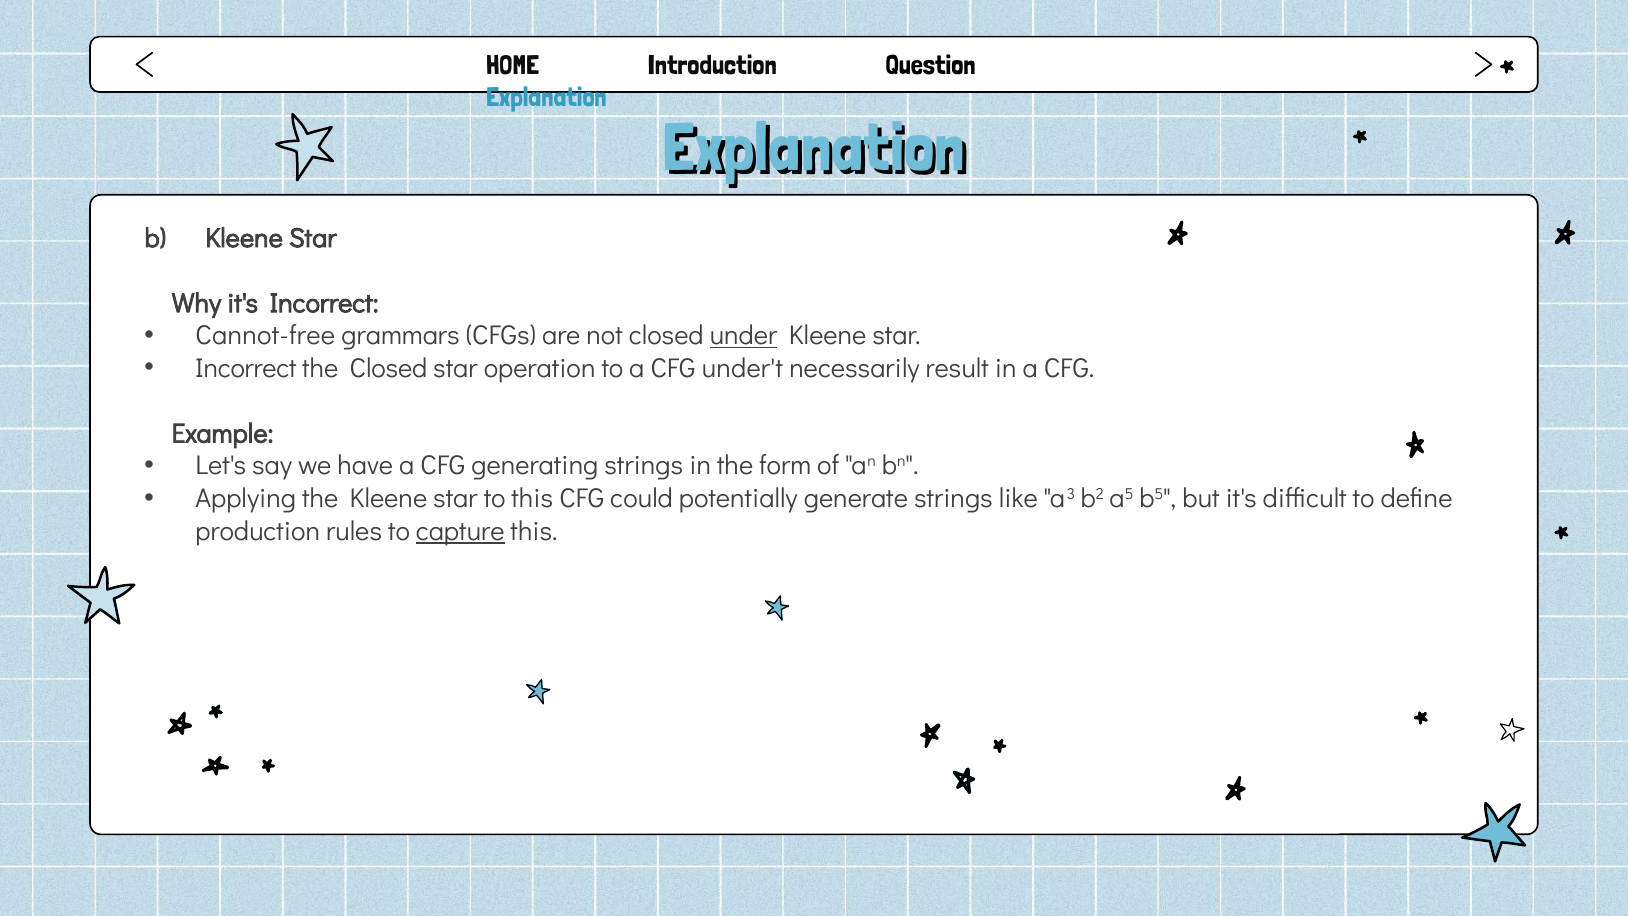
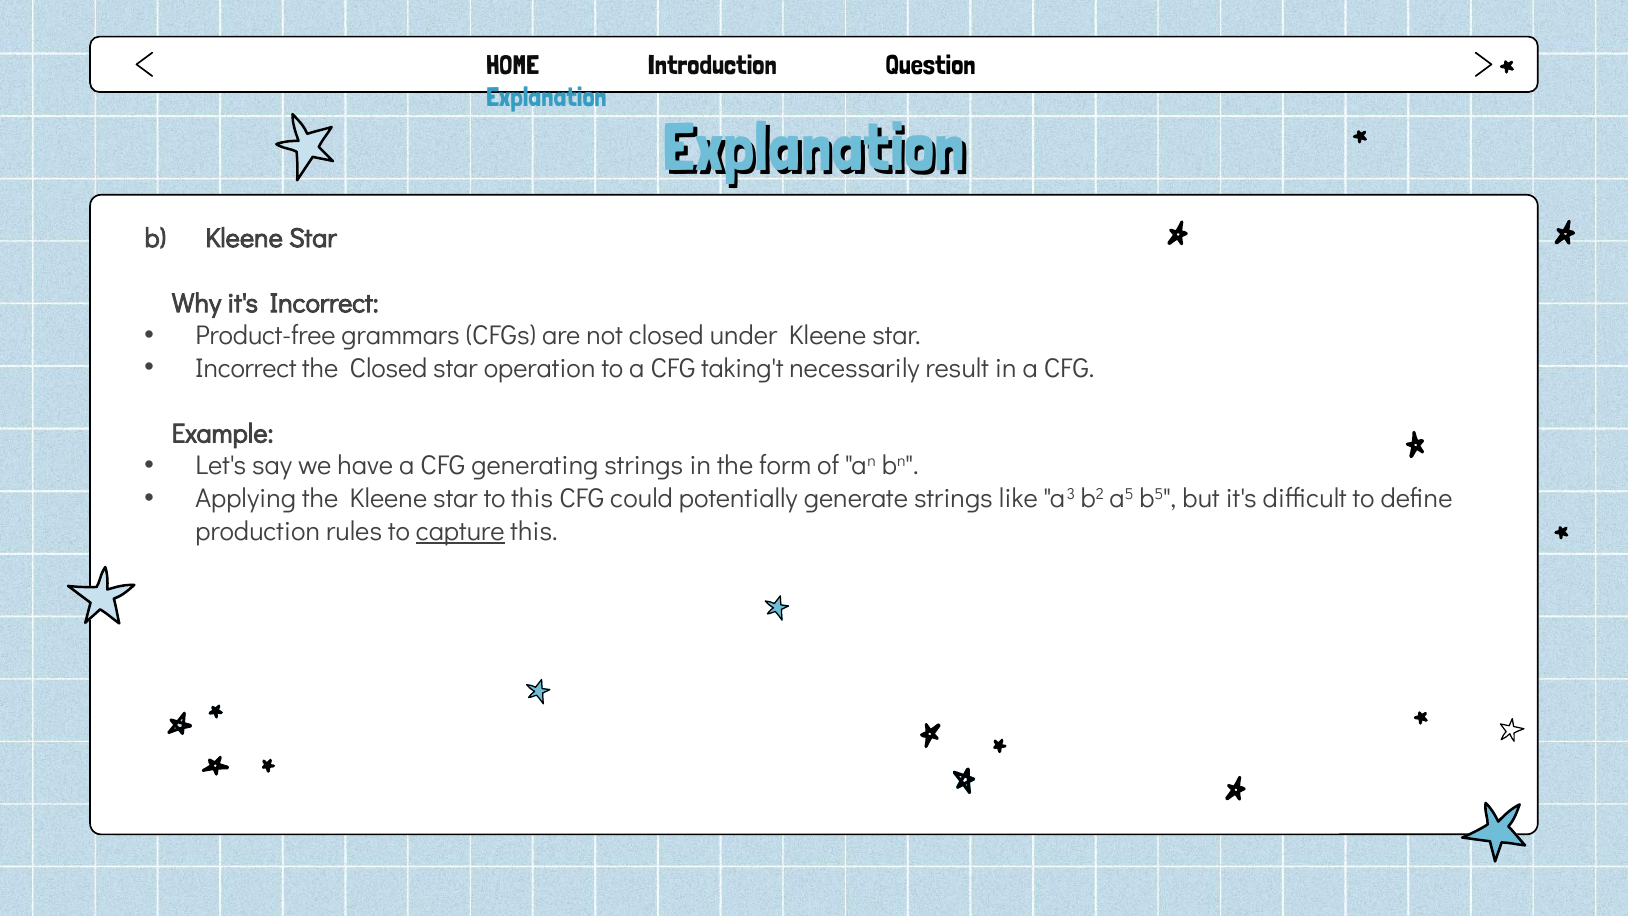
Cannot-free: Cannot-free -> Product-free (265, 336)
under underline: present -> none (743, 336)
under't: under't -> taking't (743, 368)
